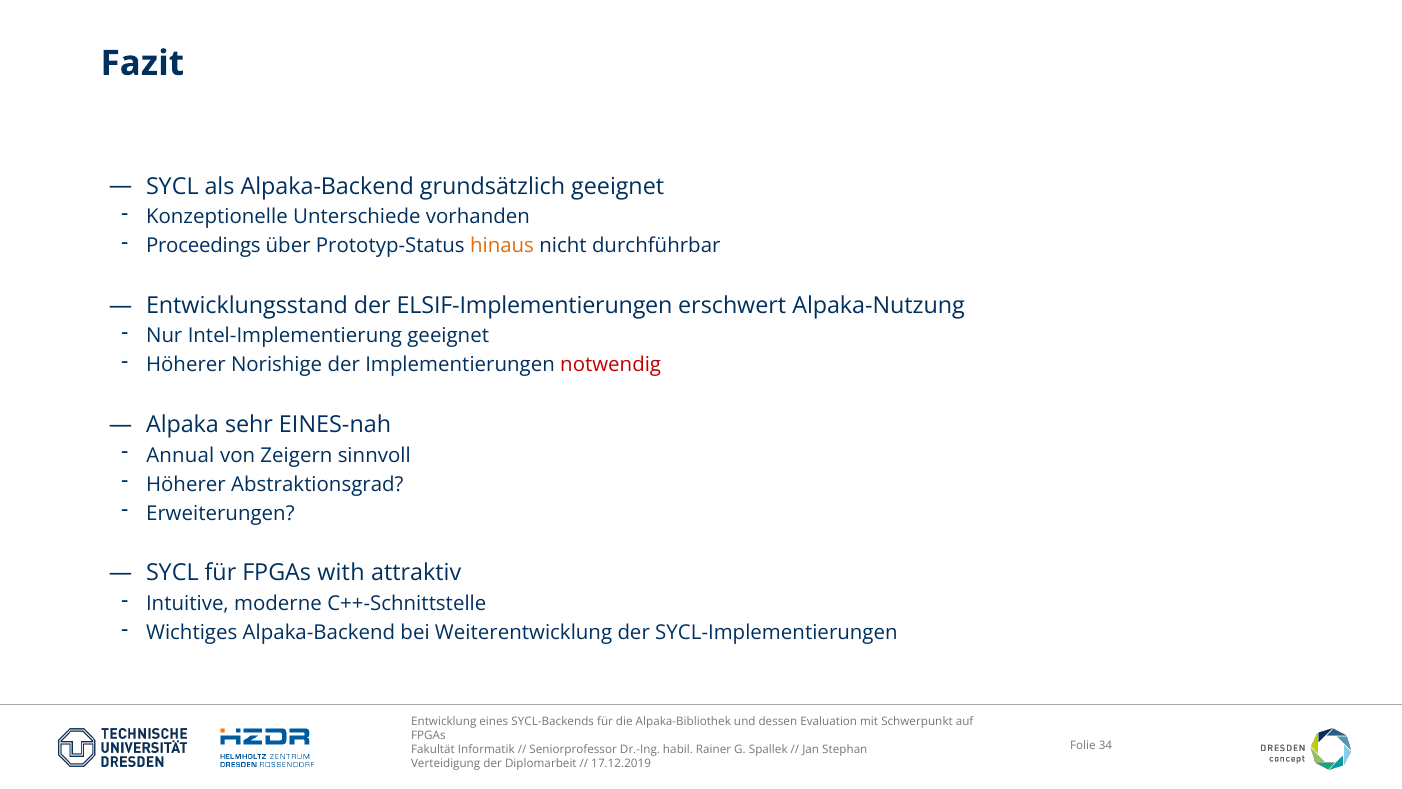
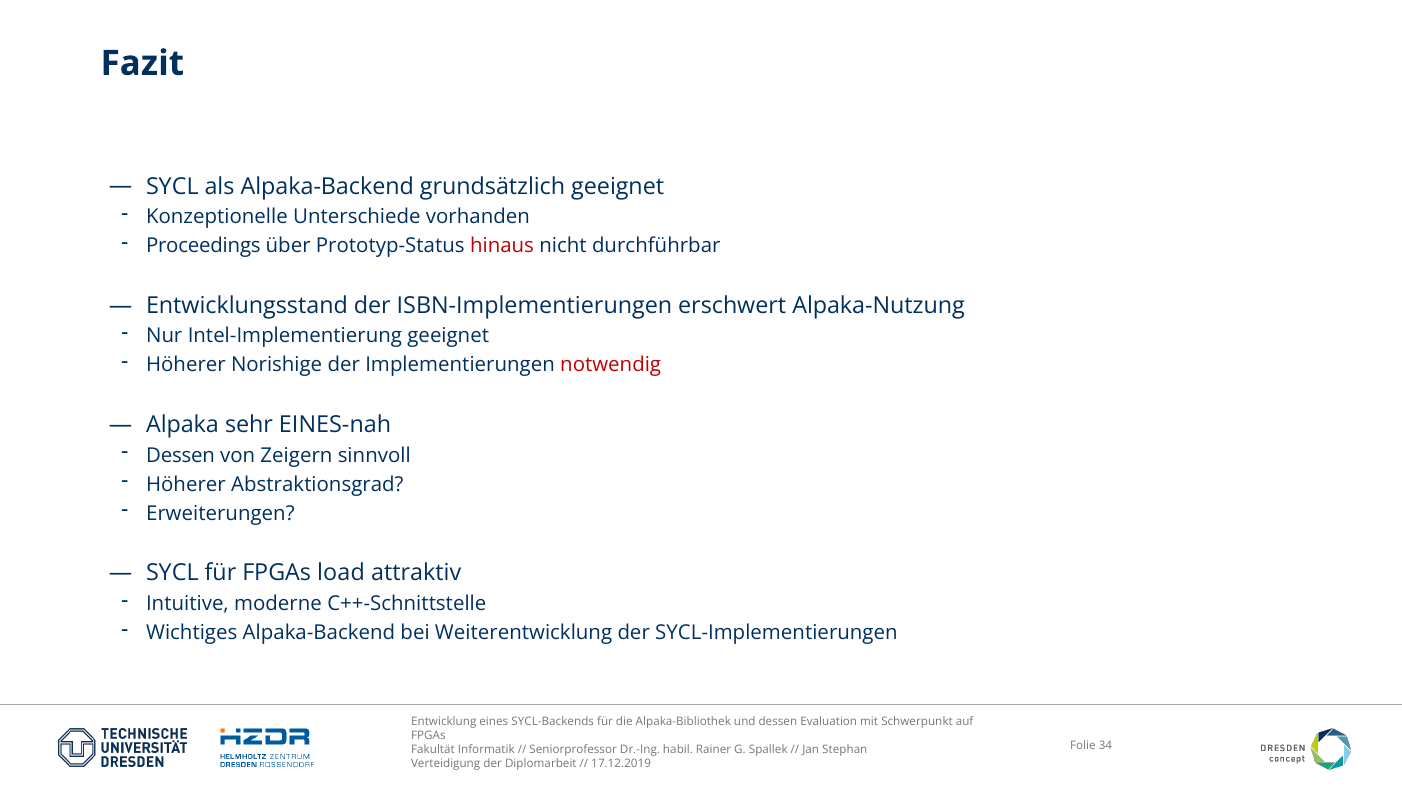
hinaus colour: orange -> red (502, 246)
ELSIF-Implementierungen: ELSIF-Implementierungen -> ISBN-Implementierungen (534, 306)
Annual: Annual -> Dessen (181, 455)
with: with -> load (341, 573)
